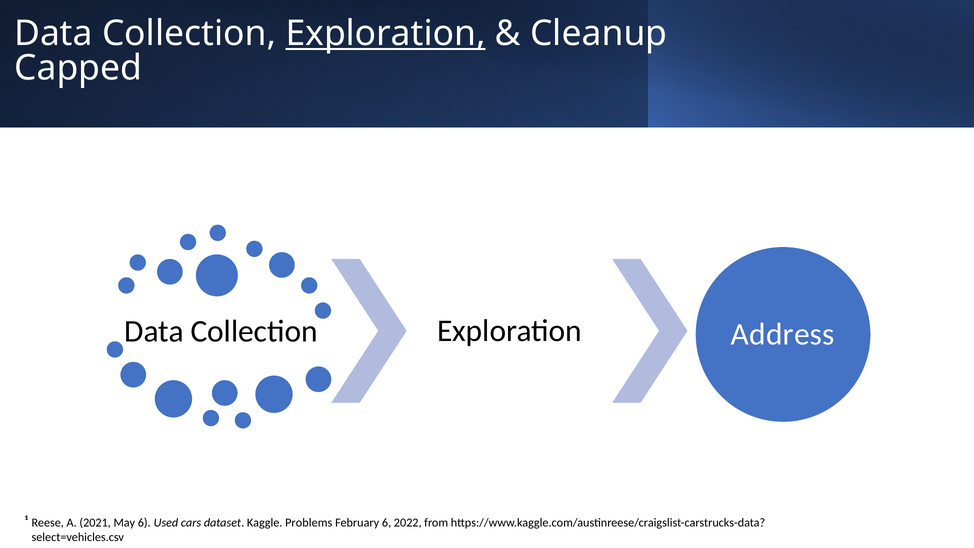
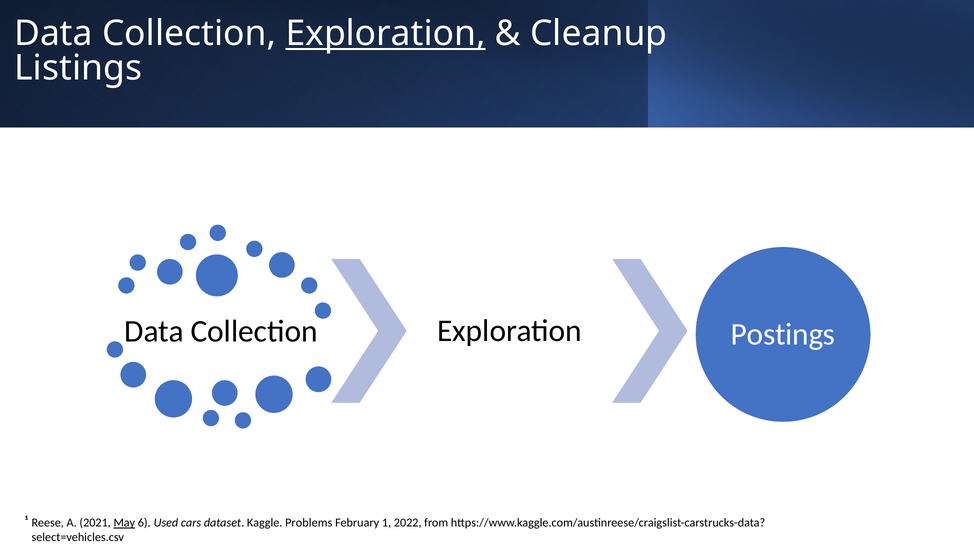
Capped: Capped -> Listings (78, 68)
Address: Address -> Postings (783, 334)
May underline: none -> present (124, 523)
February 6: 6 -> 1 (387, 523)
